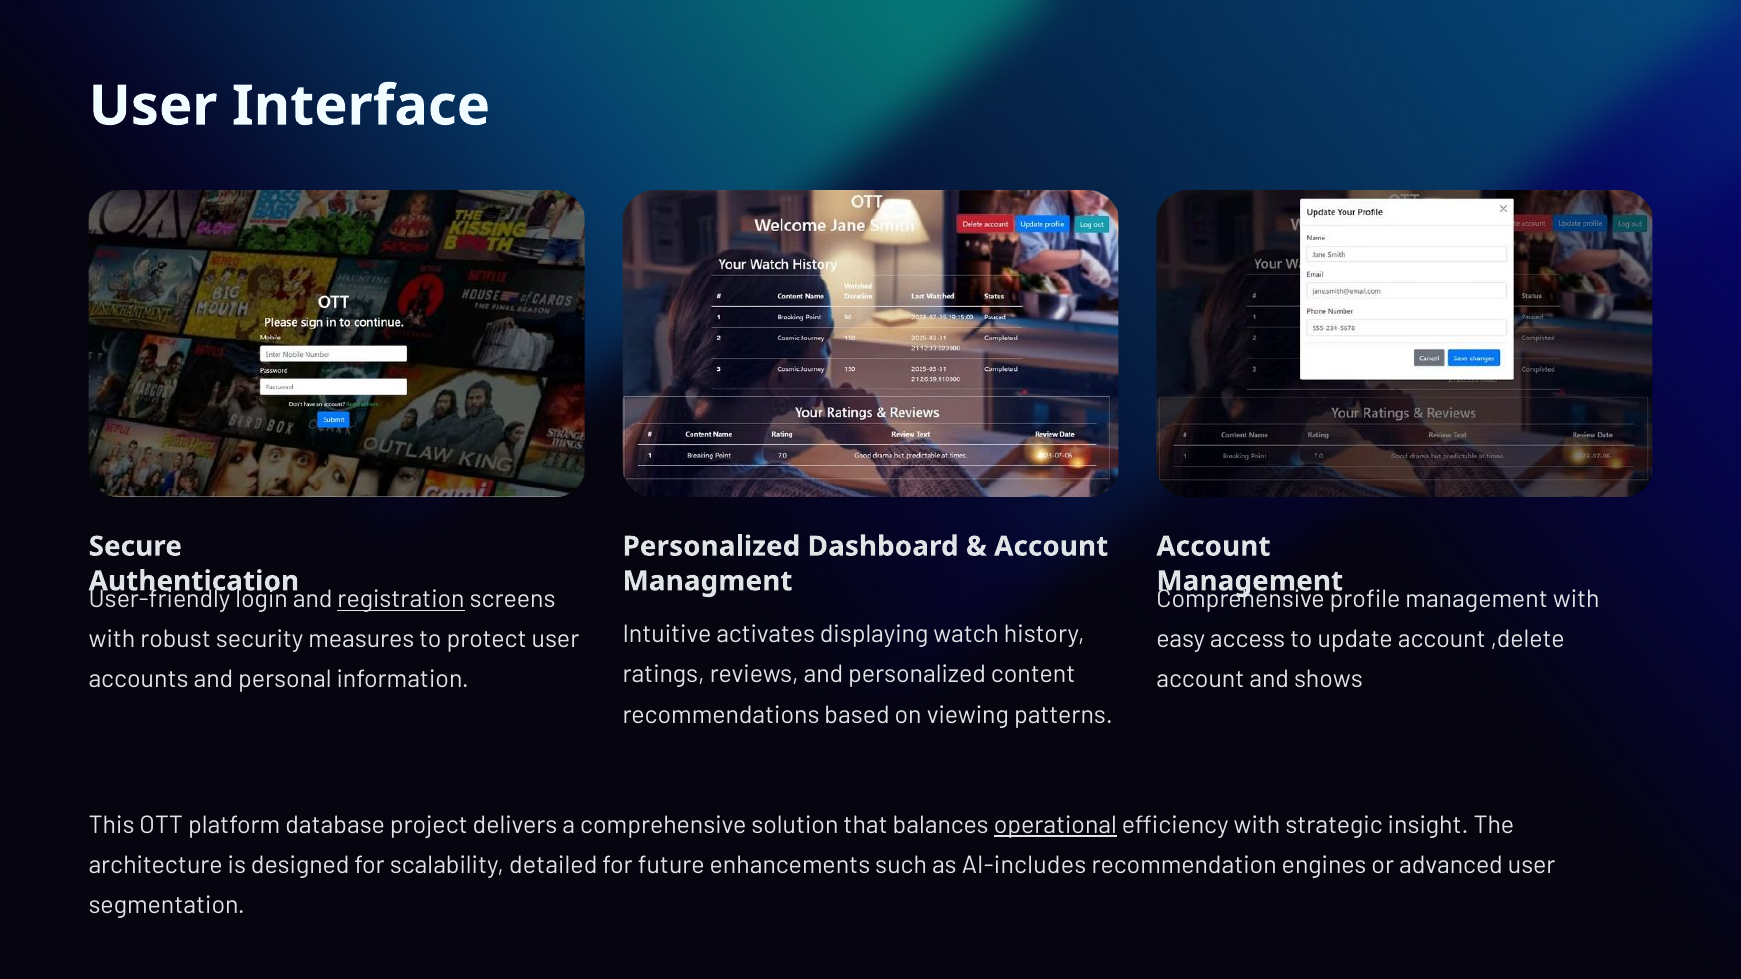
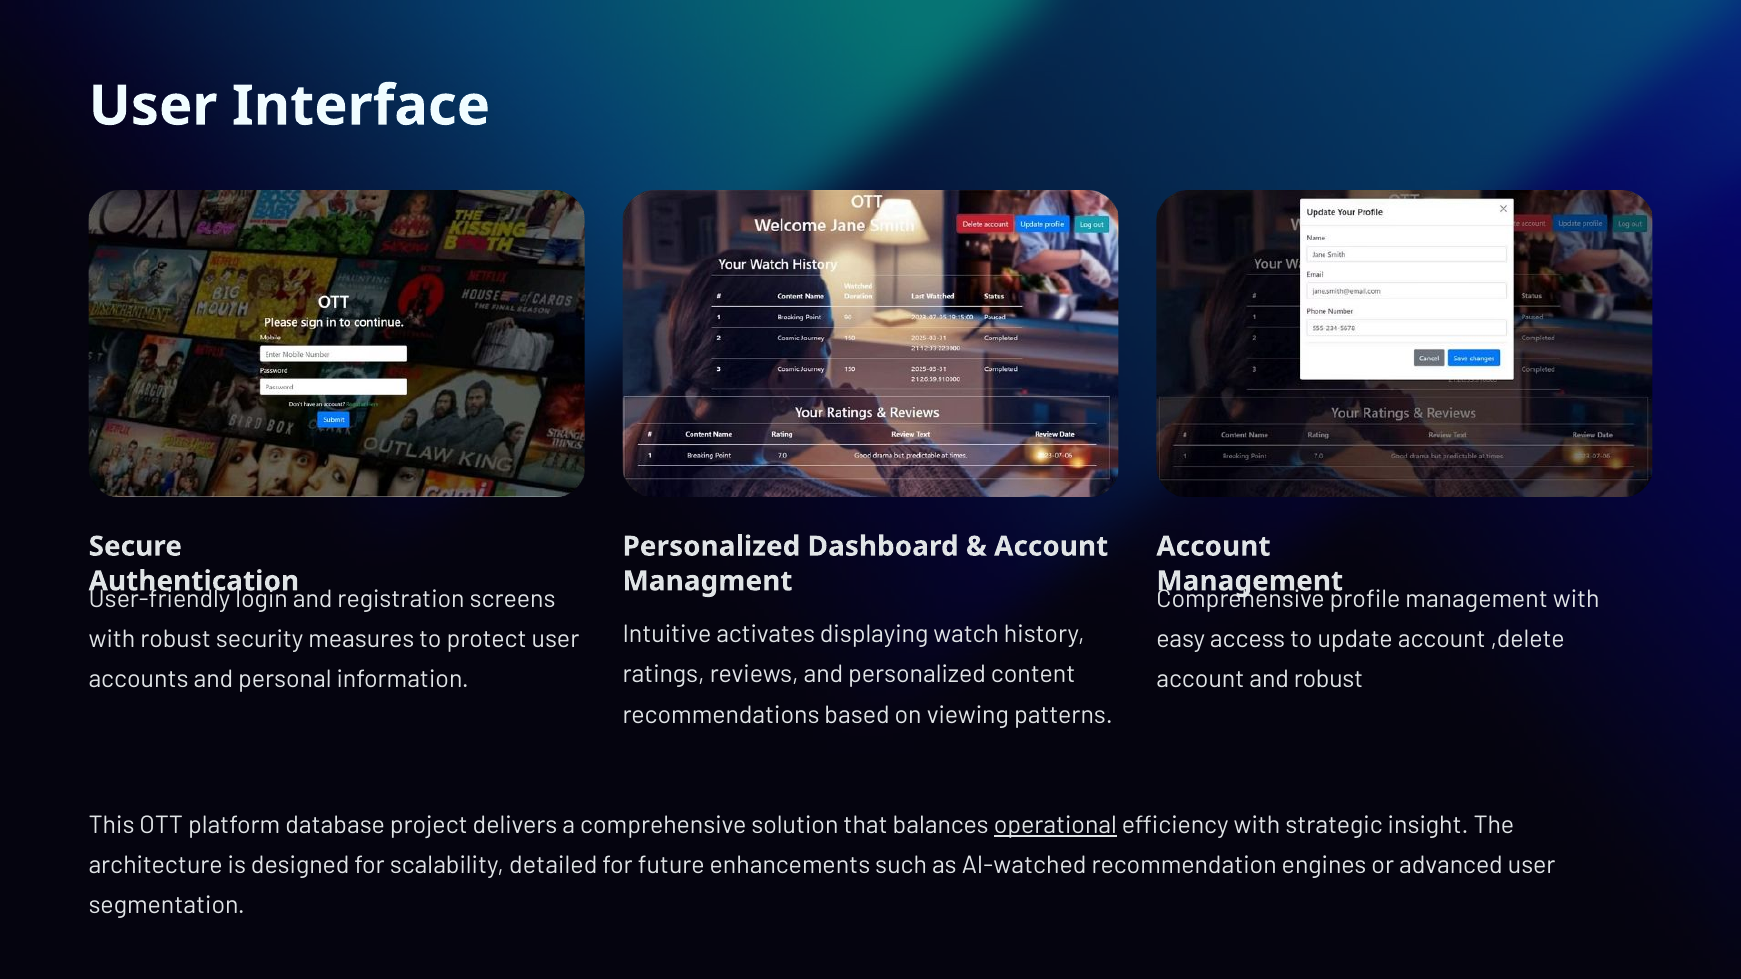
registration underline: present -> none (401, 600)
and shows: shows -> robust (1328, 680)
AI-includes: AI-includes -> AI-watched (1024, 865)
